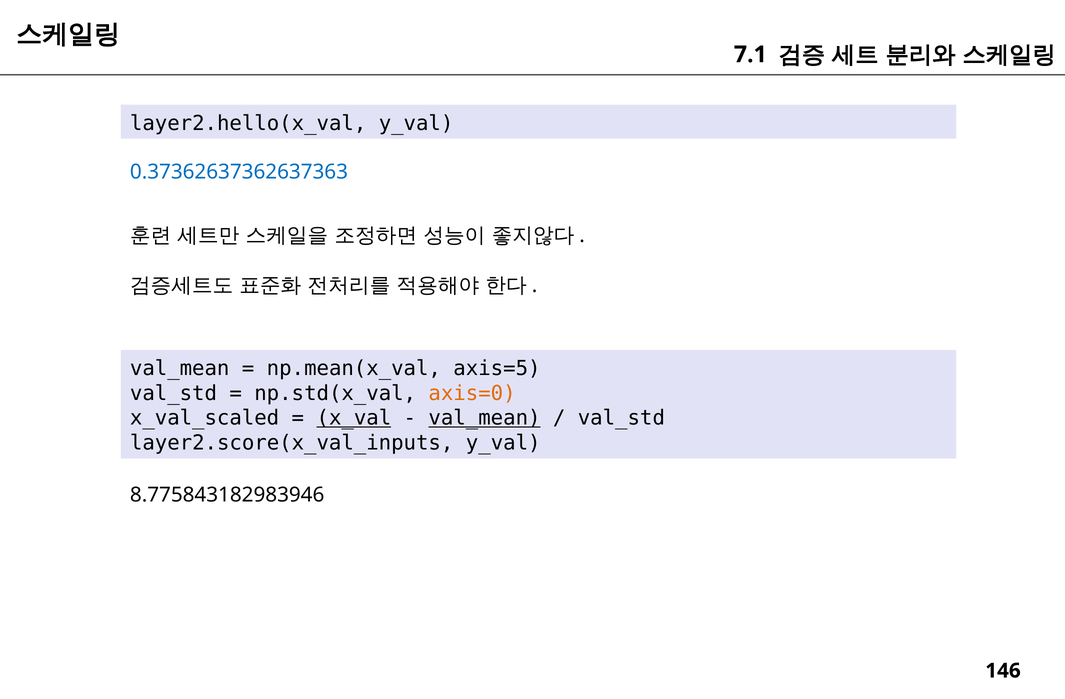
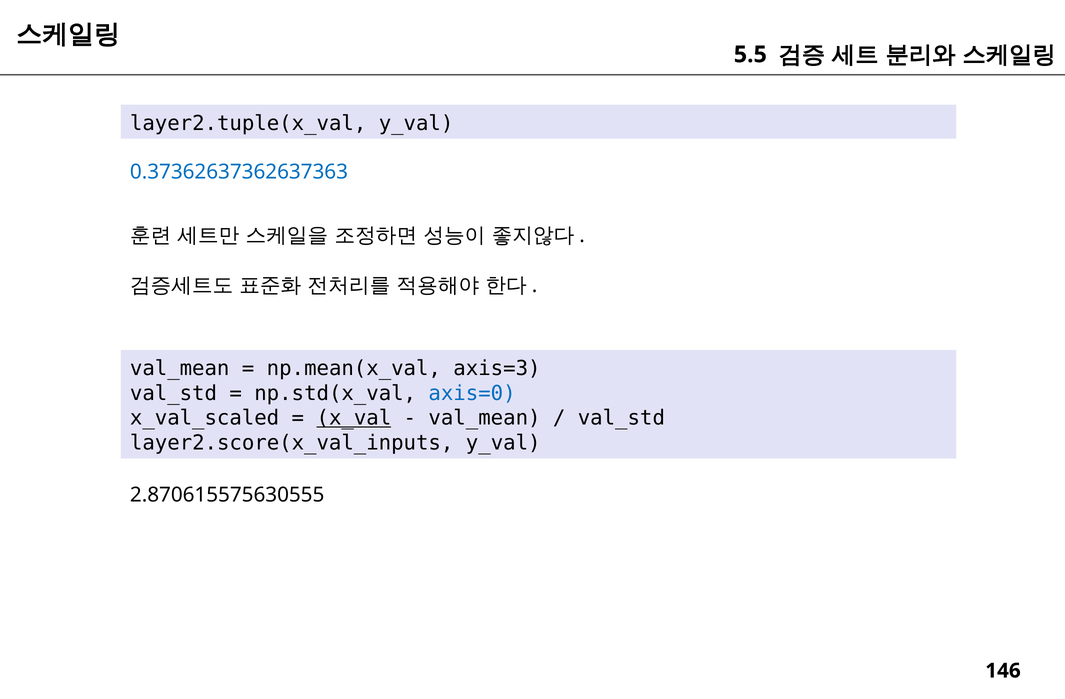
7.1: 7.1 -> 5.5 (750, 55)
layer2.hello(x_val: layer2.hello(x_val -> layer2.tuple(x_val (248, 123)
axis=5: axis=5 -> axis=3 (497, 369)
axis=0 colour: orange -> blue (472, 394)
val_mean underline: present -> none (485, 418)
8.775843182983946: 8.775843182983946 -> 2.870615575630555 (227, 495)
